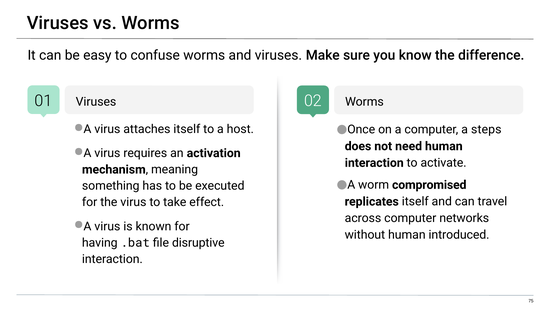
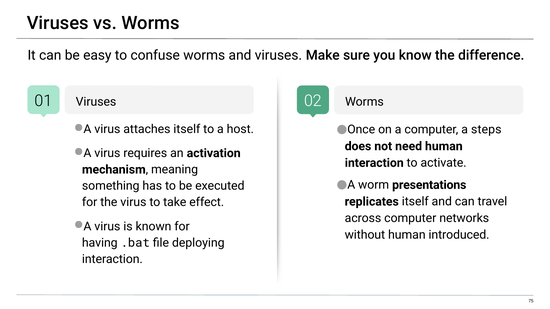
compromised: compromised -> presentations (429, 185)
disruptive: disruptive -> deploying (198, 243)
